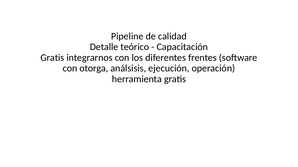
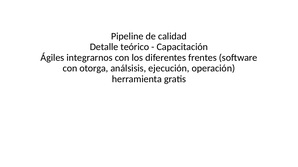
Gratis: Gratis -> Ágiles (52, 58)
